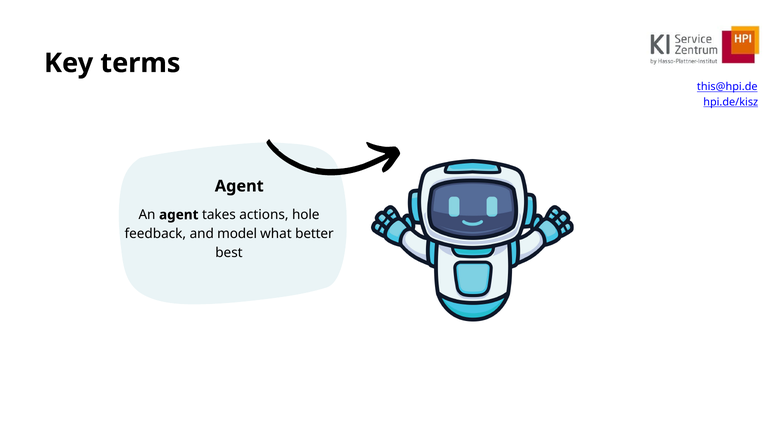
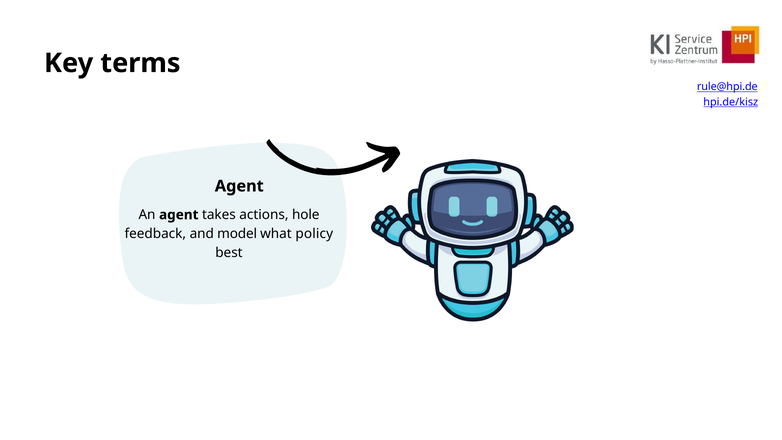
this@hpi.de: this@hpi.de -> rule@hpi.de (727, 87)
better: better -> policy (314, 234)
